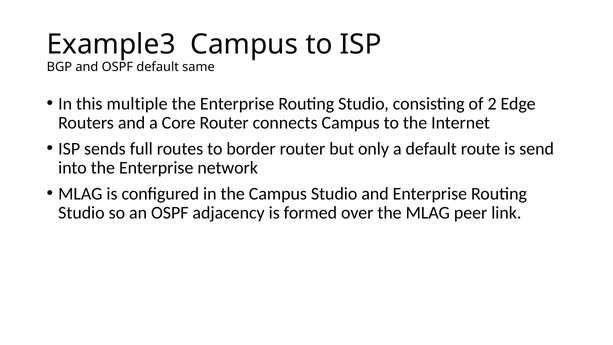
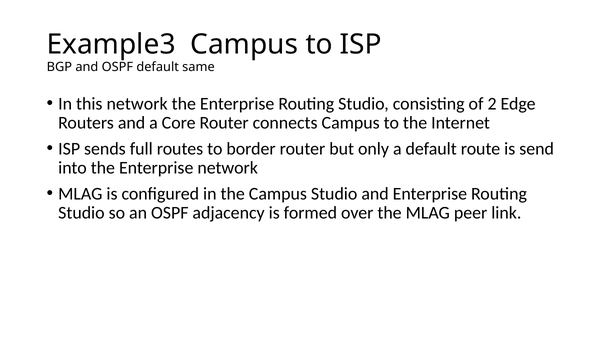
this multiple: multiple -> network (137, 104)
